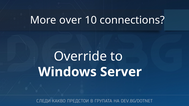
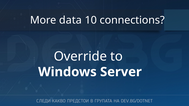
over: over -> data (70, 20)
